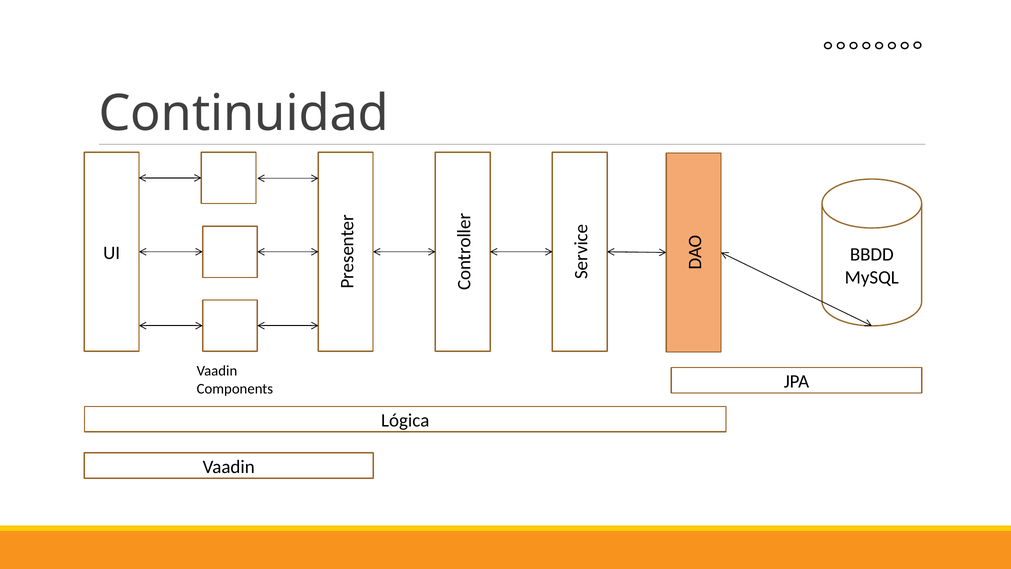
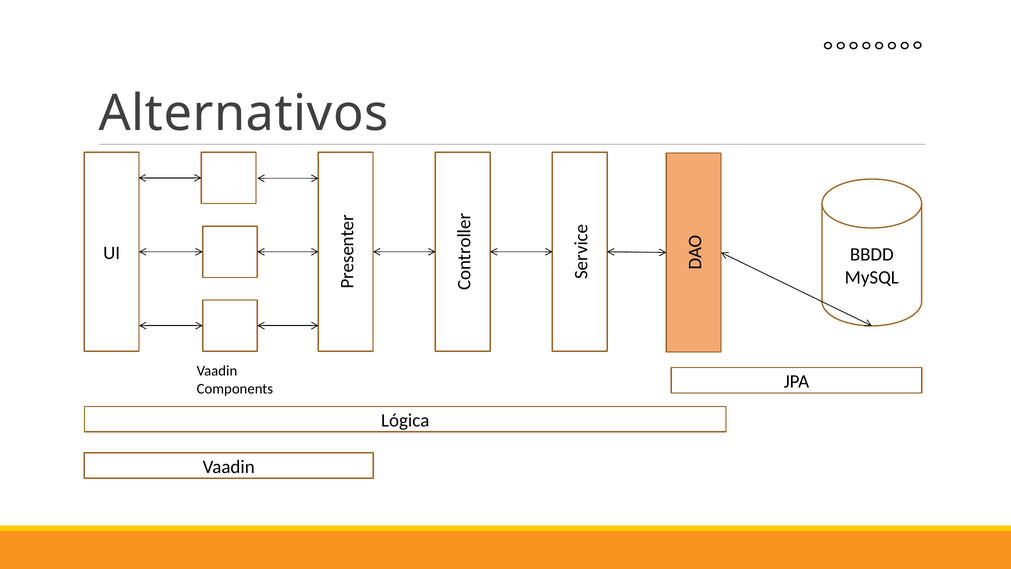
Continuidad: Continuidad -> Alternativos (243, 113)
